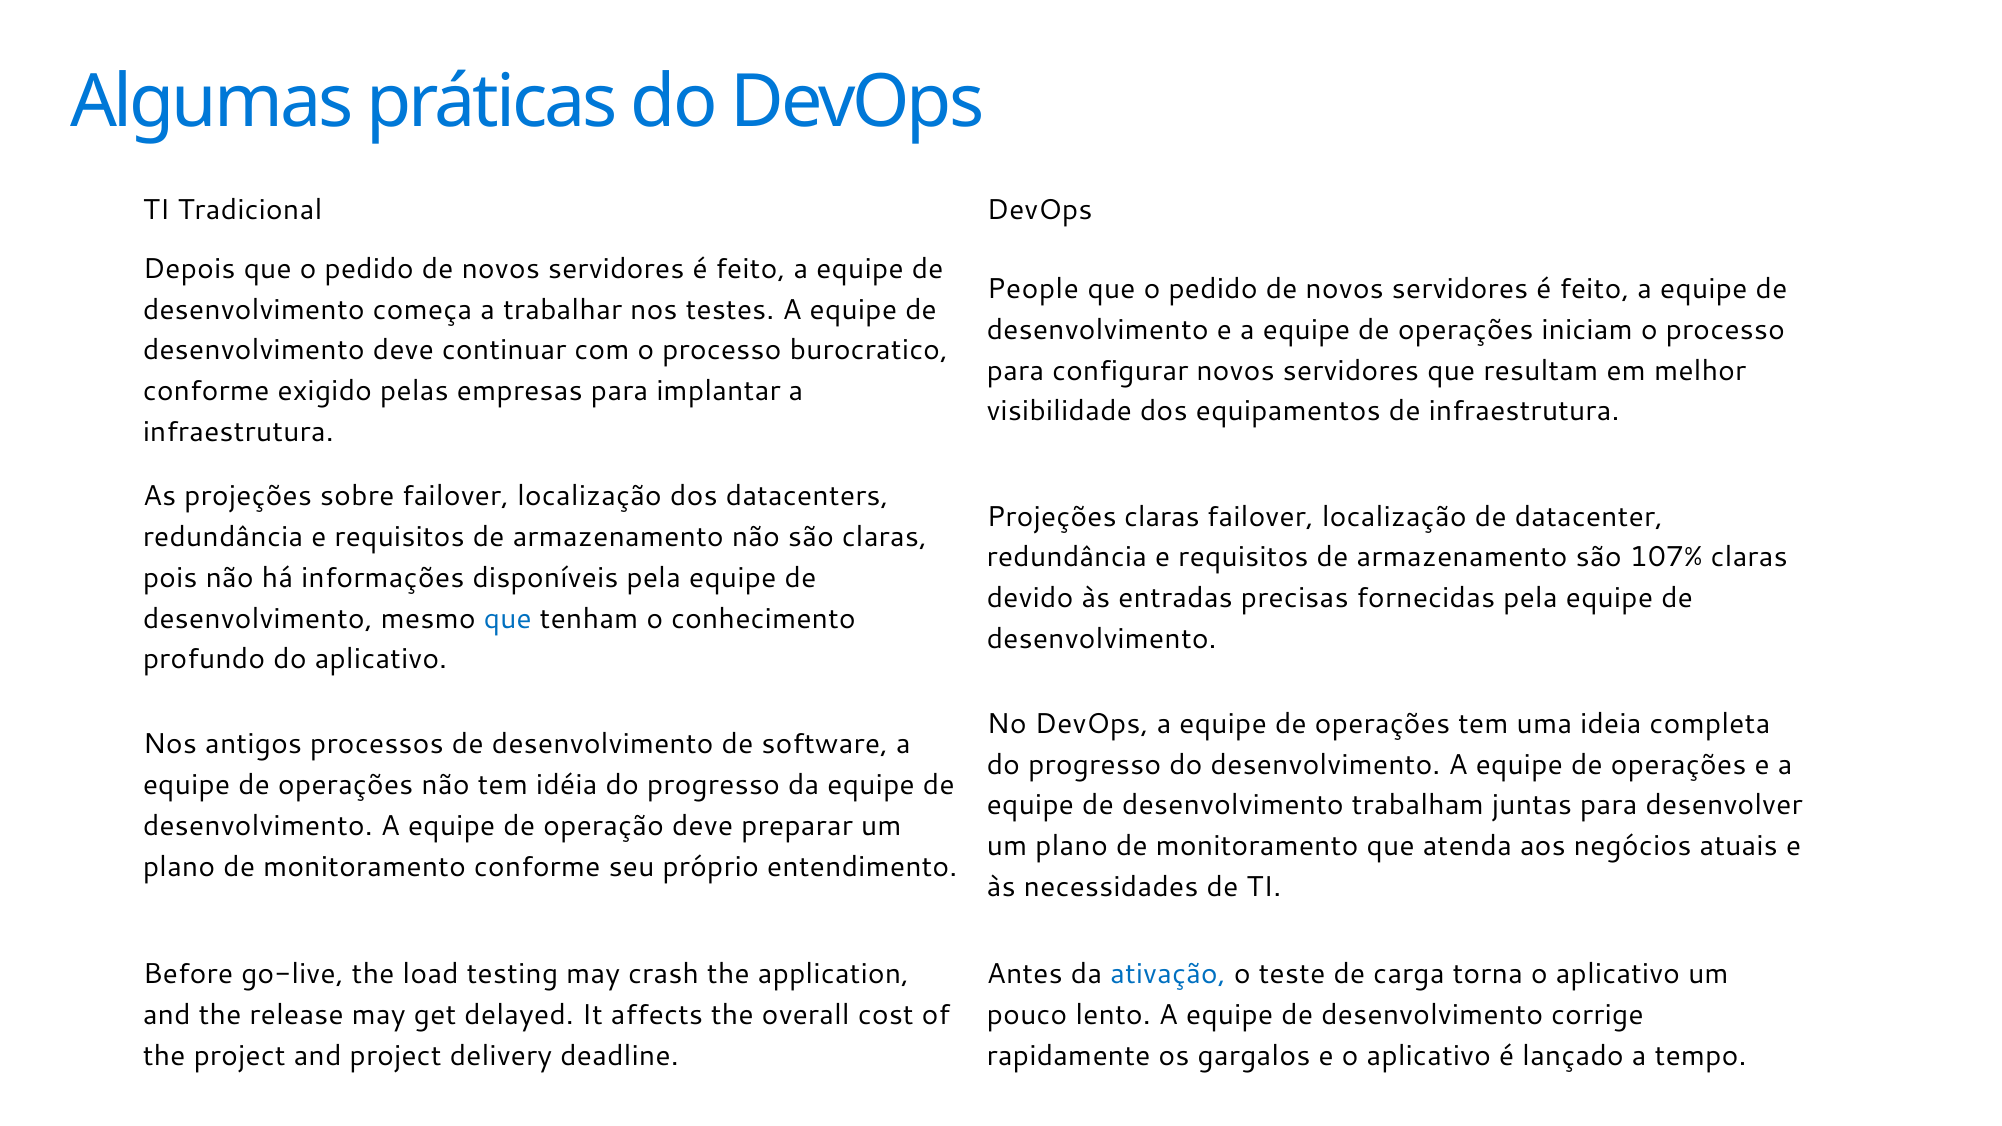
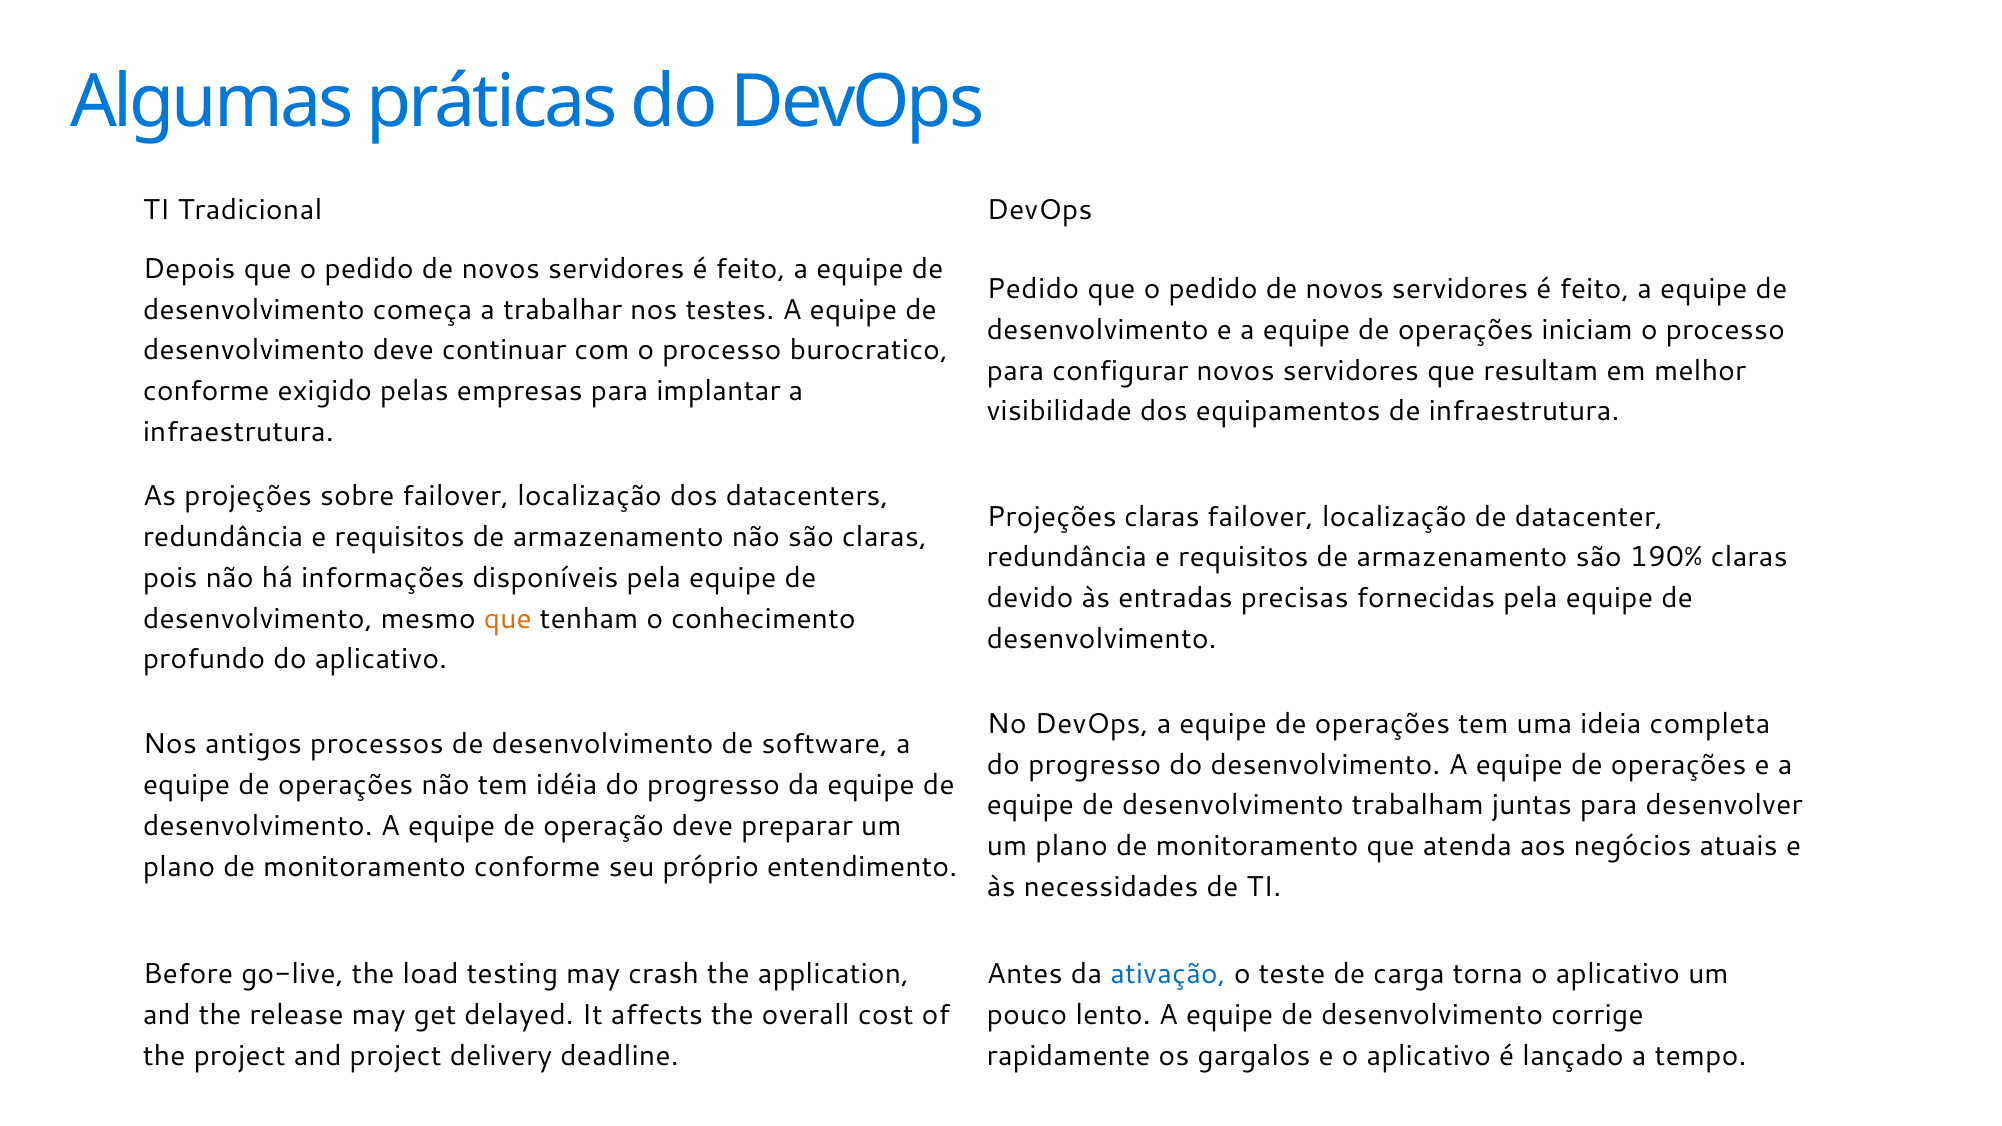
People: People -> Pedido (1033, 289)
107%: 107% -> 190% (1666, 557)
que colour: blue -> orange (508, 619)
